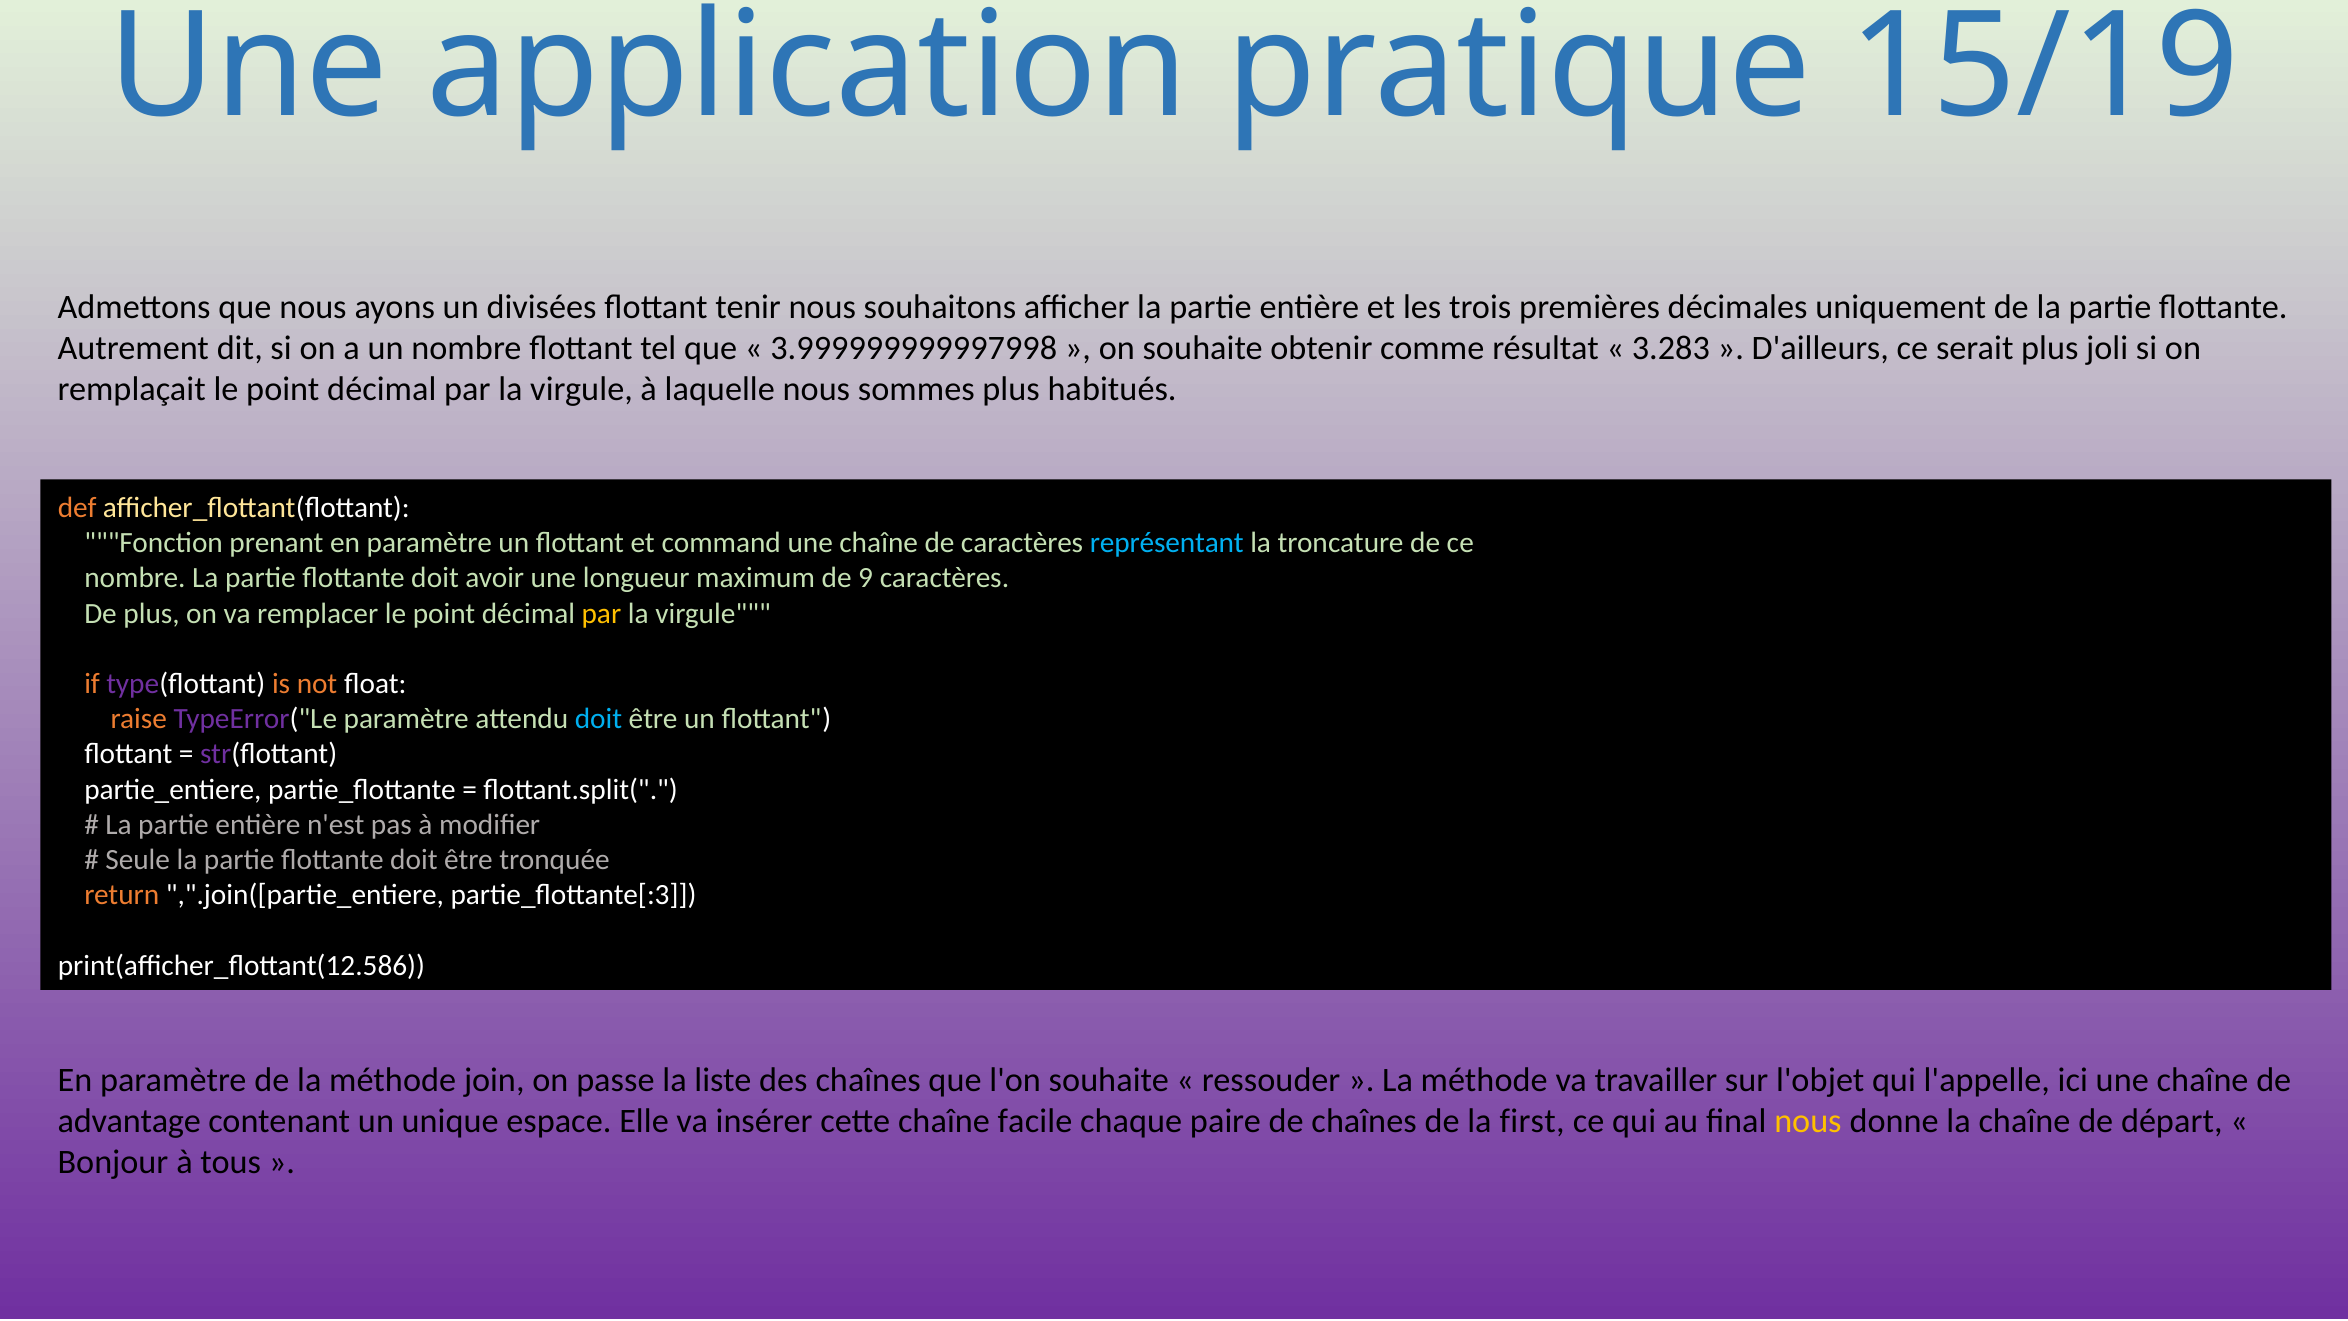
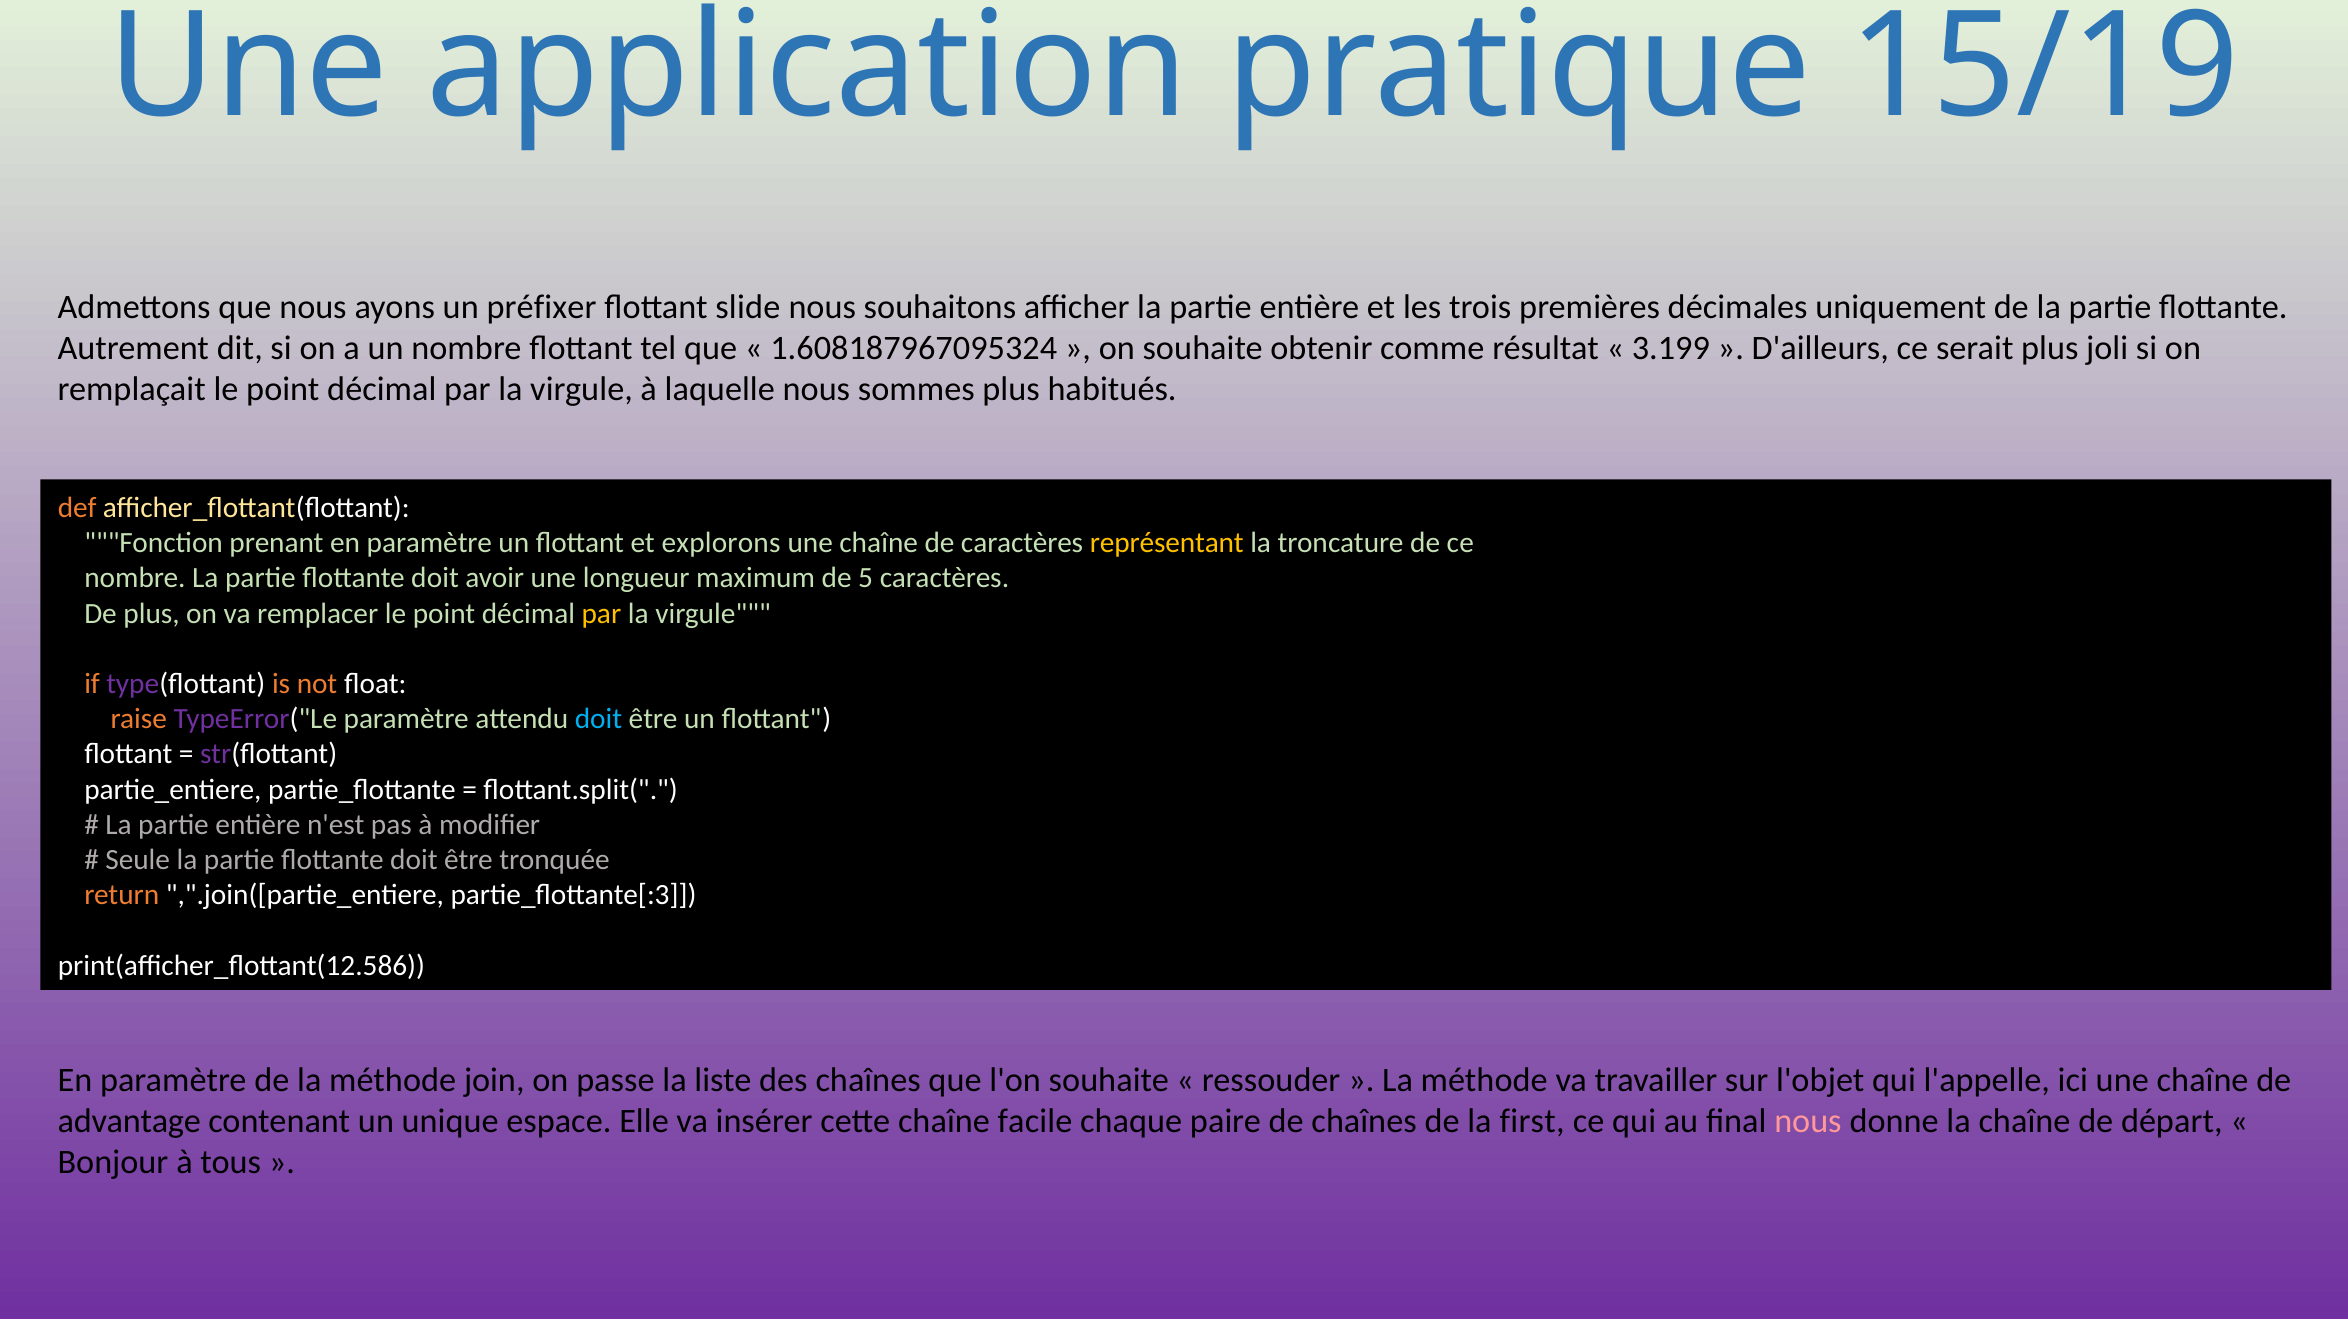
divisées: divisées -> préfixer (542, 307)
tenir: tenir -> slide (748, 307)
3.999999999997998: 3.999999999997998 -> 1.608187967095324 (914, 348)
3.283: 3.283 -> 3.199 (1671, 348)
command: command -> explorons (721, 543)
représentant colour: light blue -> yellow (1167, 543)
9: 9 -> 5 (866, 578)
nous colour: yellow -> pink (1808, 1121)
